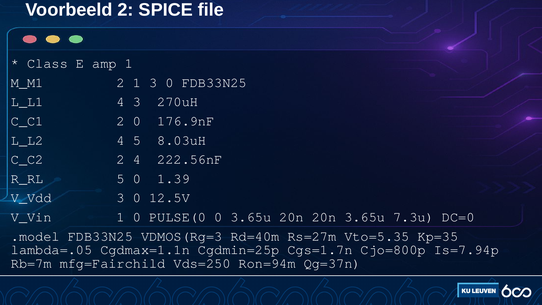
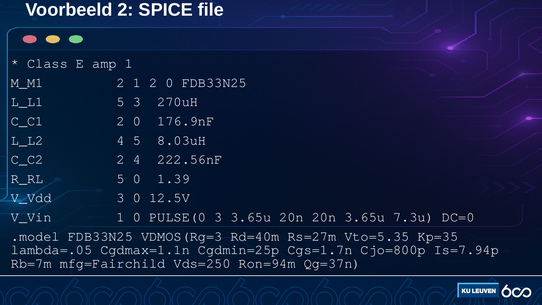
1 3: 3 -> 2 (153, 83)
L_L1 4: 4 -> 5 (121, 102)
PULSE(0 0: 0 -> 3 (218, 217)
